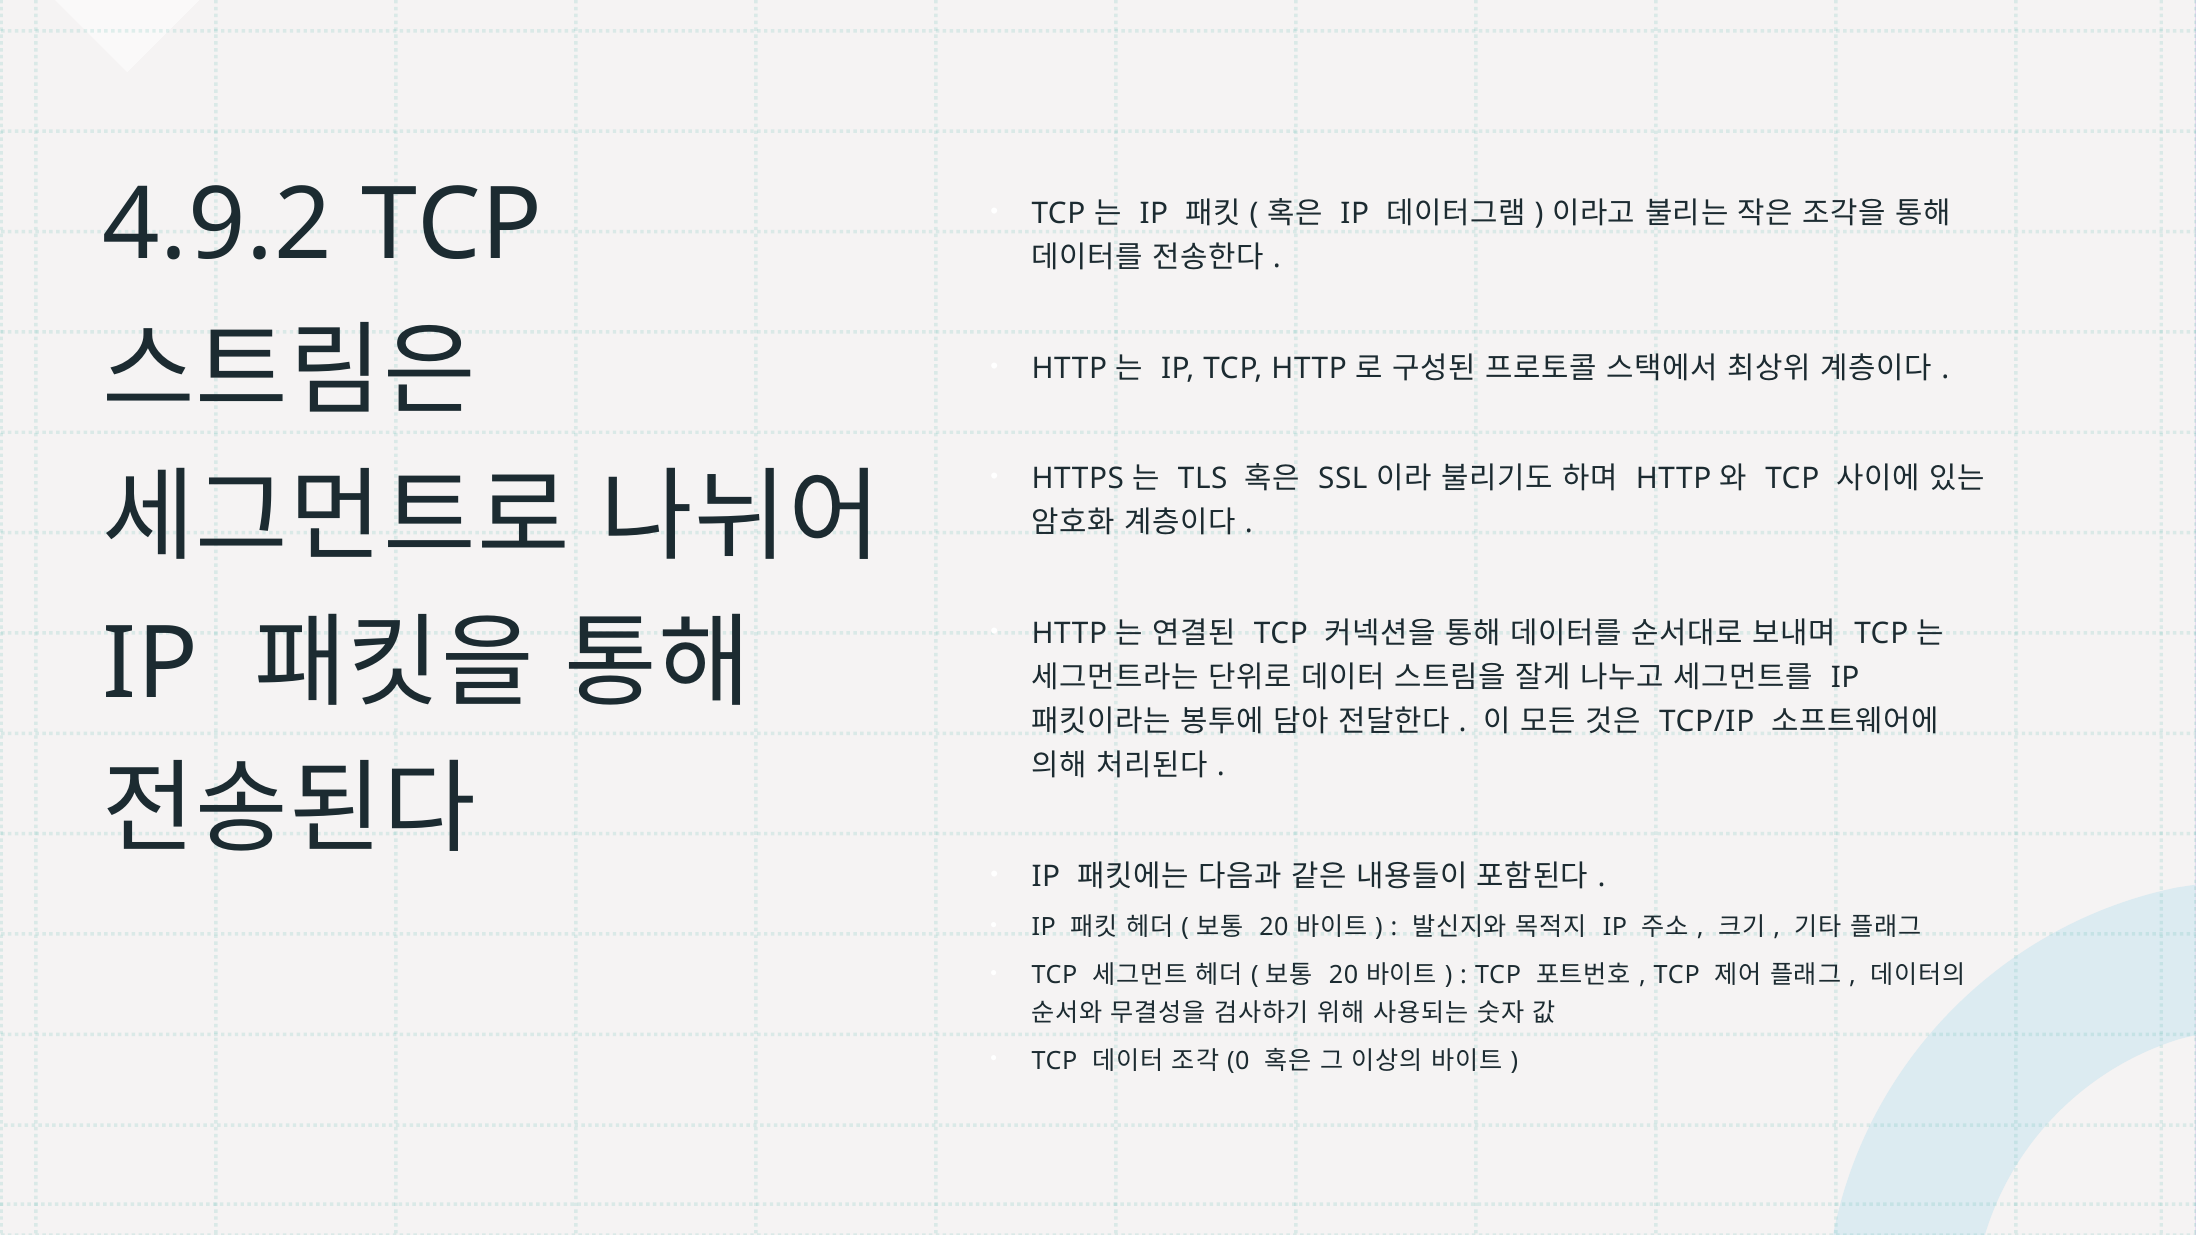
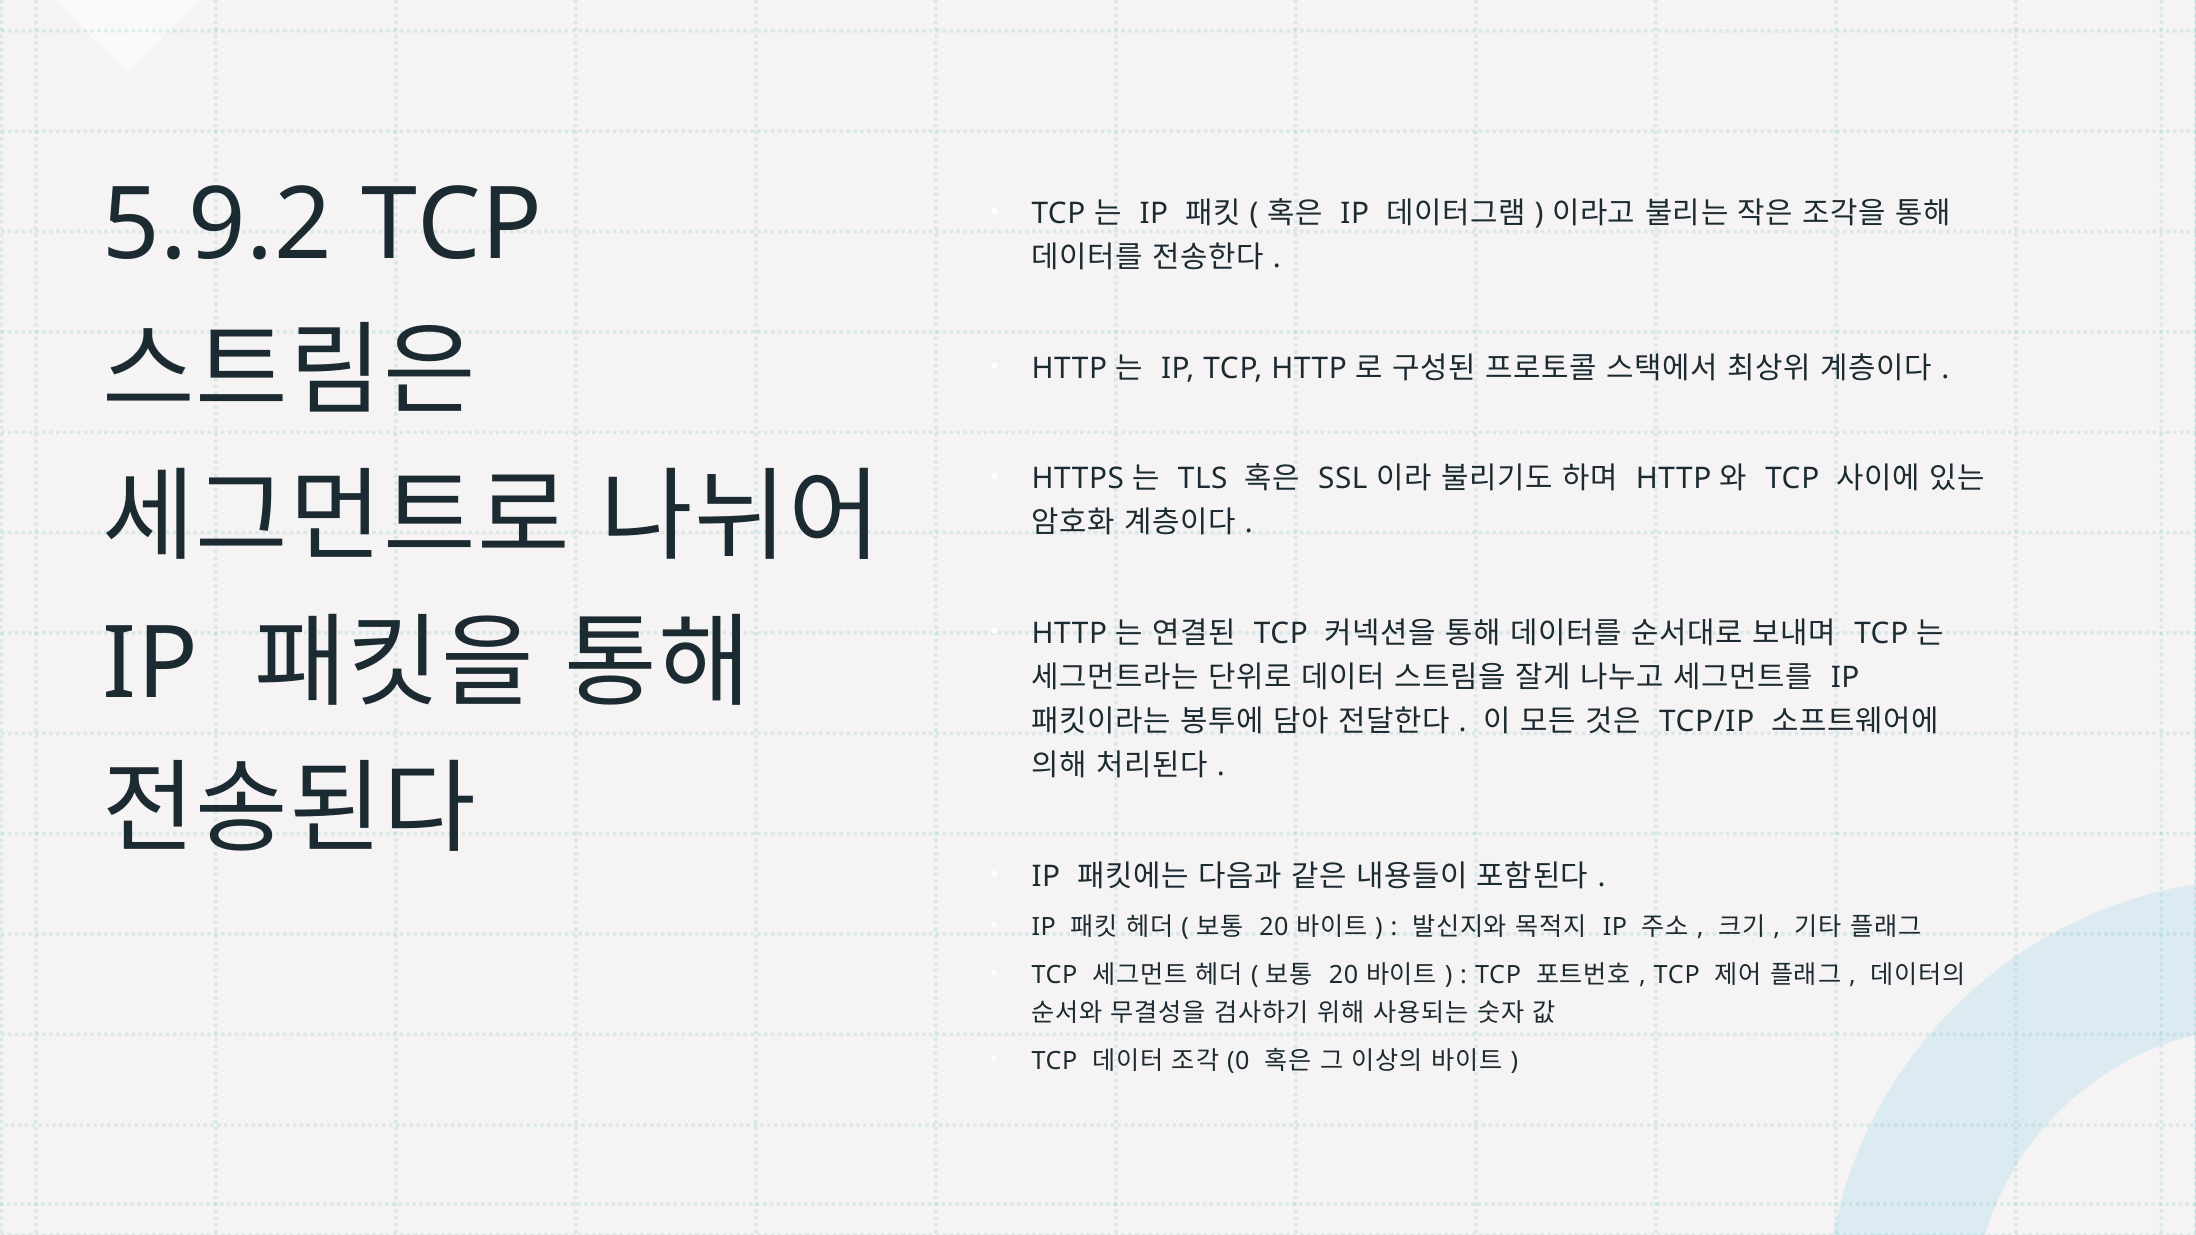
4.9.2: 4.9.2 -> 5.9.2 (217, 225)
